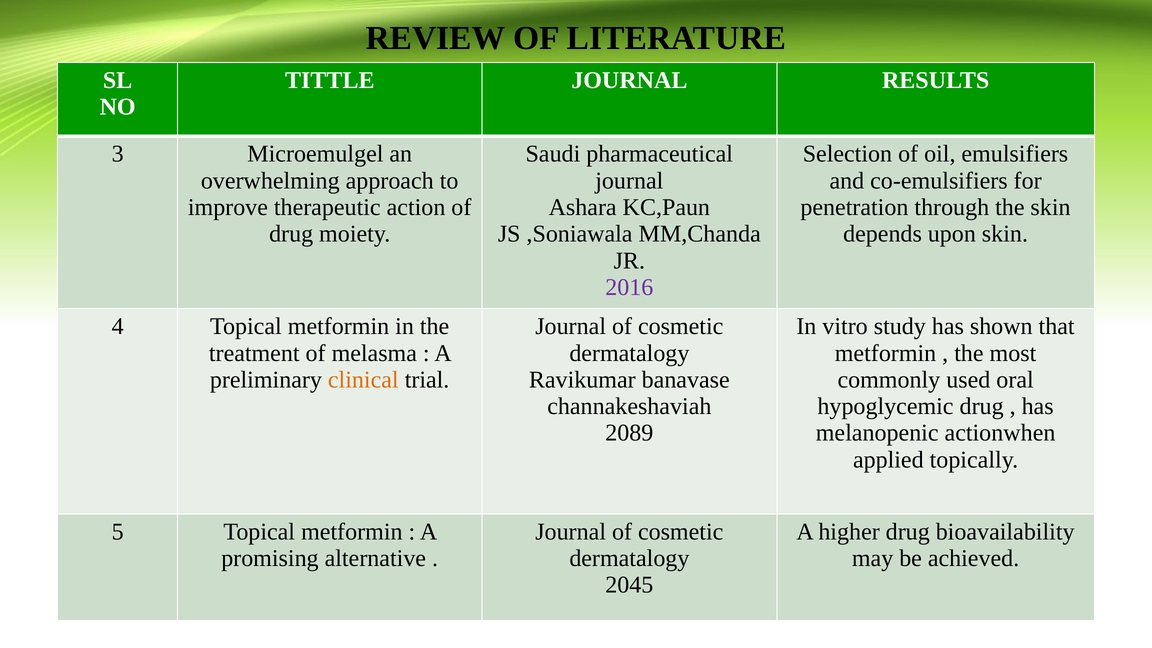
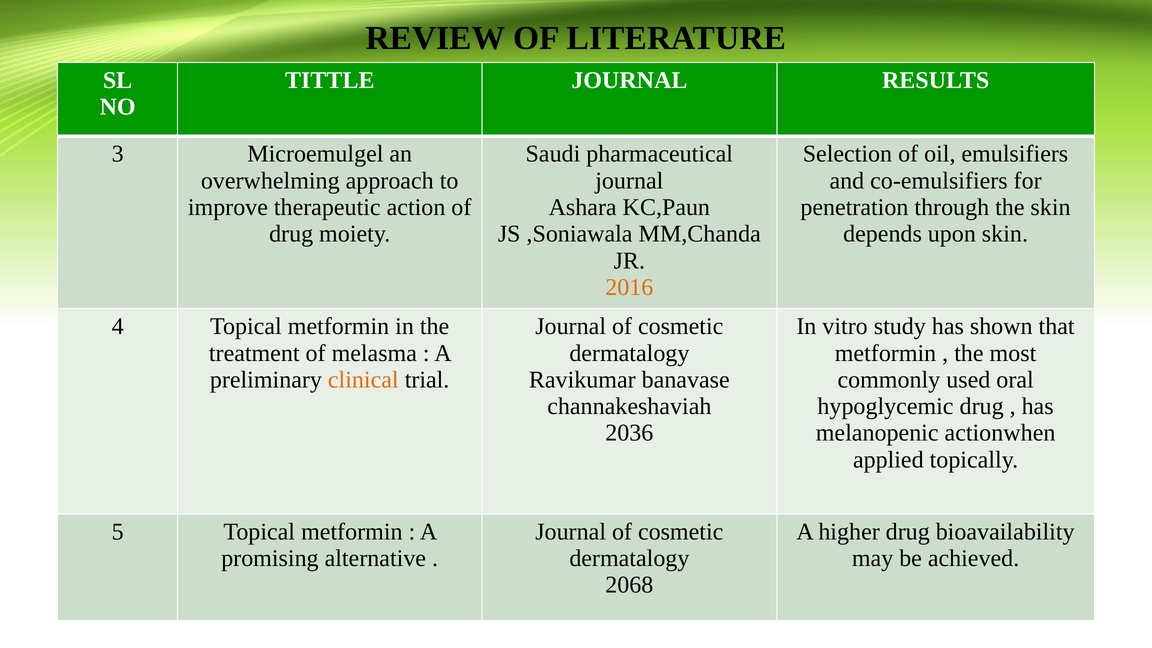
2016 colour: purple -> orange (629, 287)
2089: 2089 -> 2036 (629, 433)
2045: 2045 -> 2068 (629, 585)
